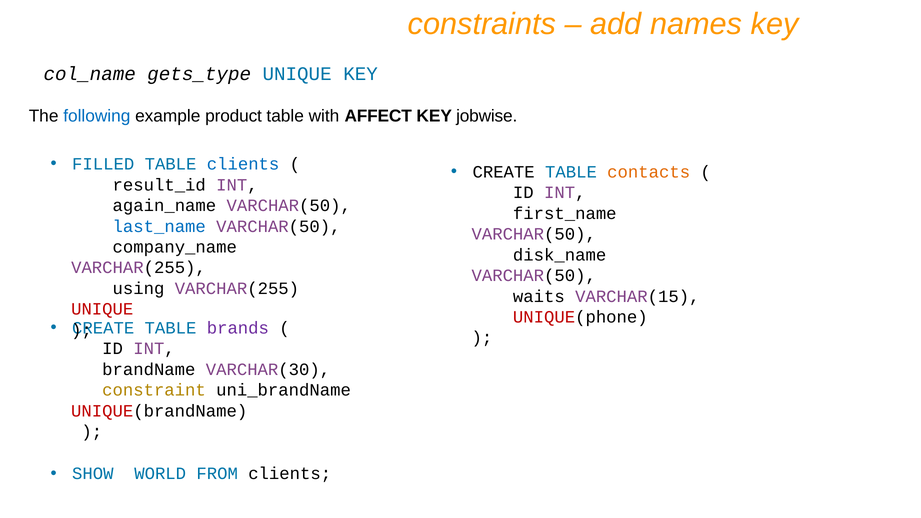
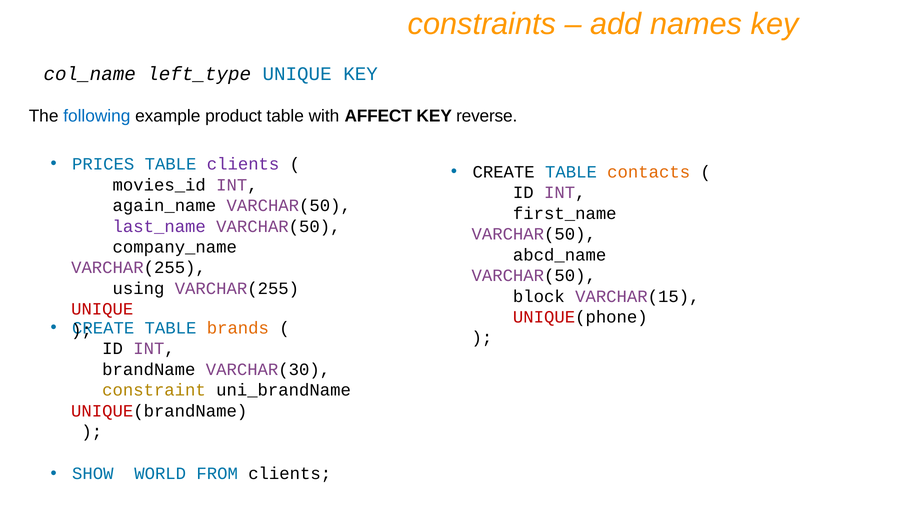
gets_type: gets_type -> left_type (199, 74)
jobwise: jobwise -> reverse (487, 116)
FILLED: FILLED -> PRICES (103, 164)
clients colour: blue -> purple (243, 164)
result_id: result_id -> movies_id (159, 185)
last_name colour: blue -> purple (159, 226)
disk_name: disk_name -> abcd_name (560, 255)
waits: waits -> block (539, 296)
brands colour: purple -> orange (238, 328)
